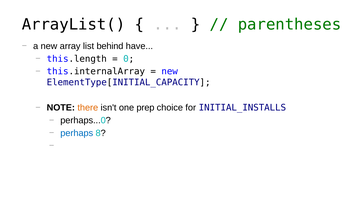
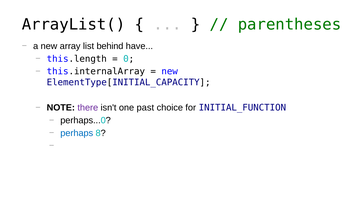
there colour: orange -> purple (88, 108)
prep: prep -> past (145, 108)
INITIAL_INSTALLS: INITIAL_INSTALLS -> INITIAL_FUNCTION (242, 108)
